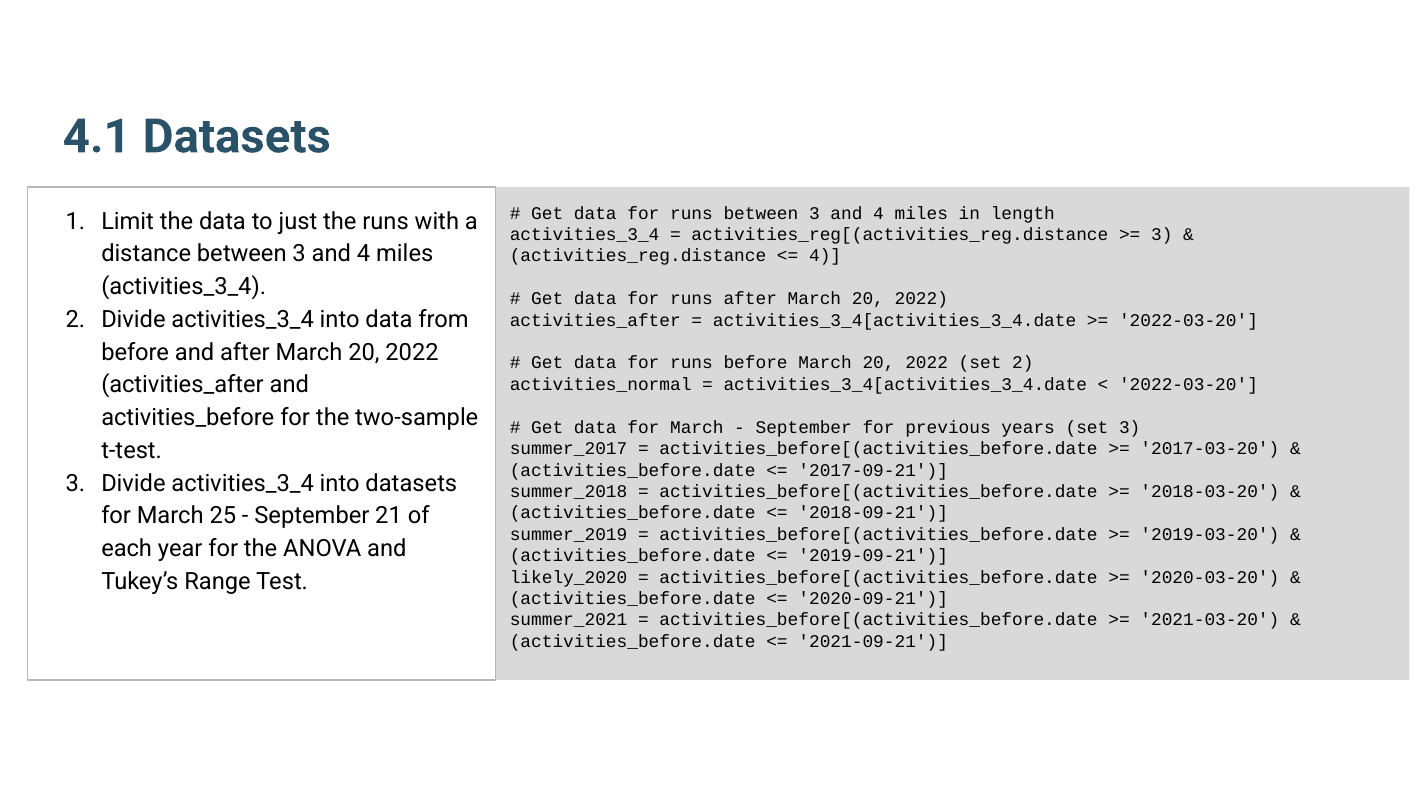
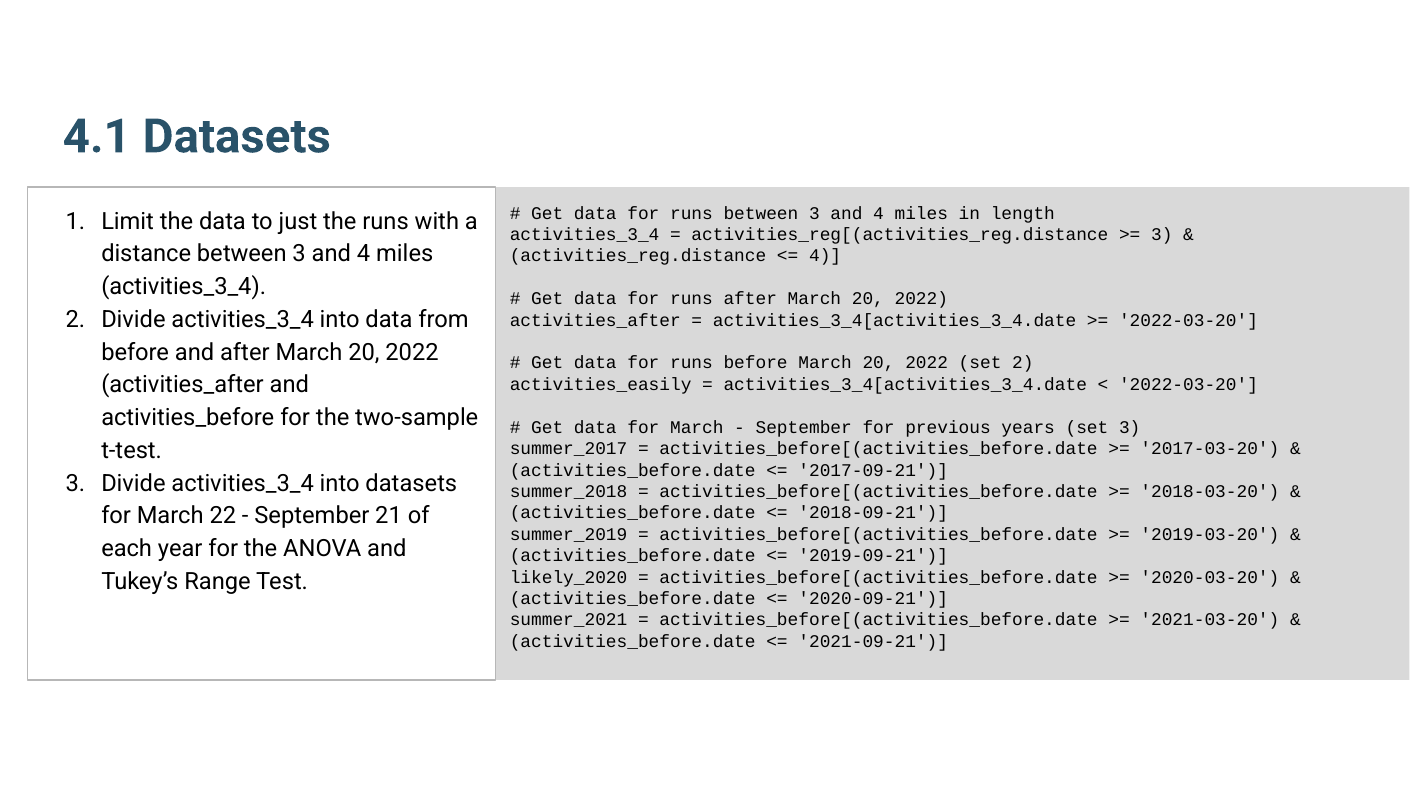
activities_normal: activities_normal -> activities_easily (601, 385)
25: 25 -> 22 (223, 516)
